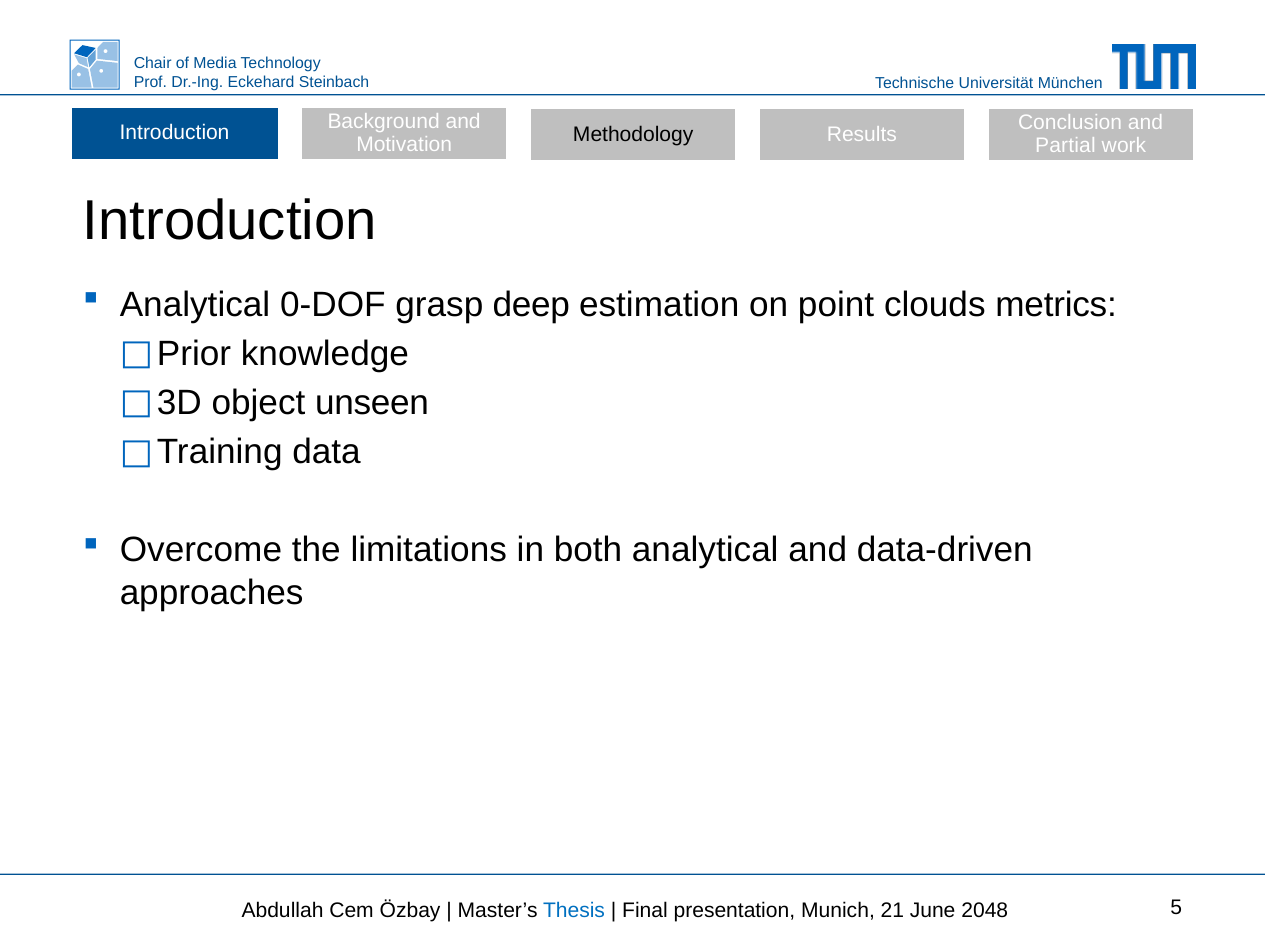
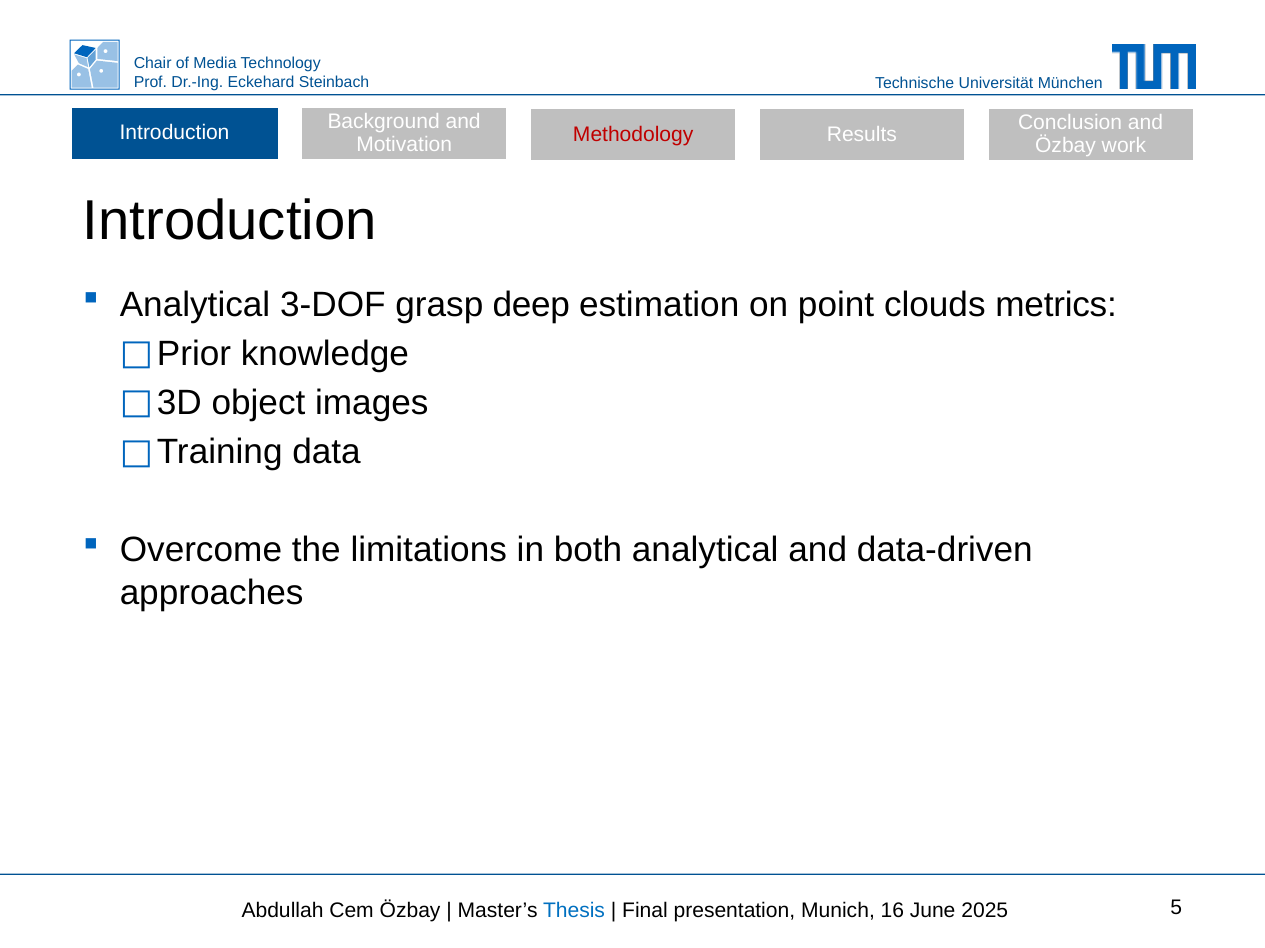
Methodology colour: black -> red (633, 134)
Partial: Partial -> Özbay (1066, 146)
0-DOF: 0-DOF -> 3-DOF (333, 305)
unseen: unseen -> images (372, 403)
21: 21 -> 16 (892, 911)
2048: 2048 -> 2025 (985, 911)
